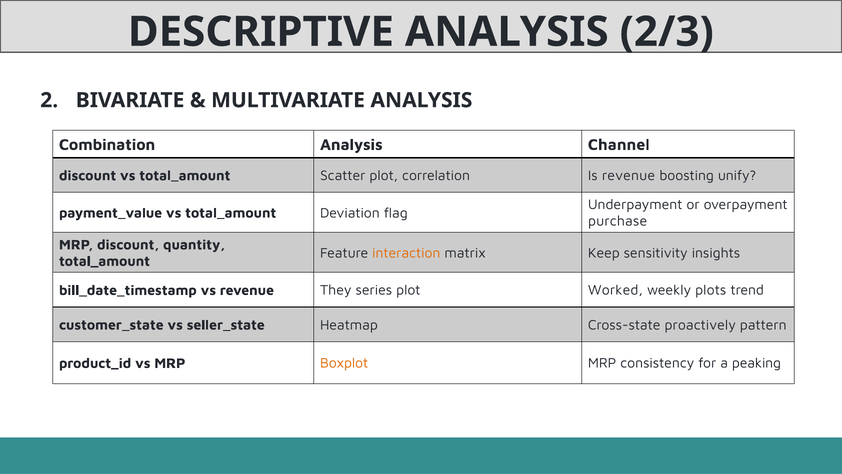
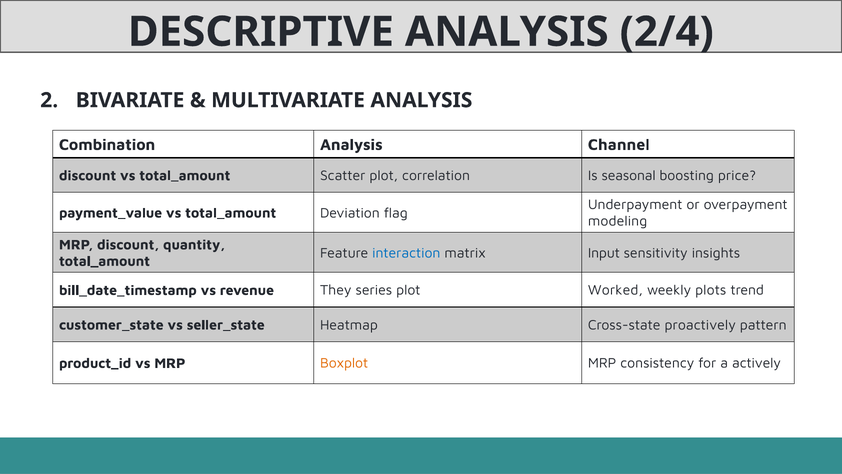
2/3: 2/3 -> 2/4 (667, 32)
Is revenue: revenue -> seasonal (629, 175)
unify: unify -> price (737, 175)
purchase: purchase -> modeling (618, 221)
interaction colour: orange -> blue (406, 253)
Keep: Keep -> Input (604, 253)
peaking: peaking -> actively (757, 363)
